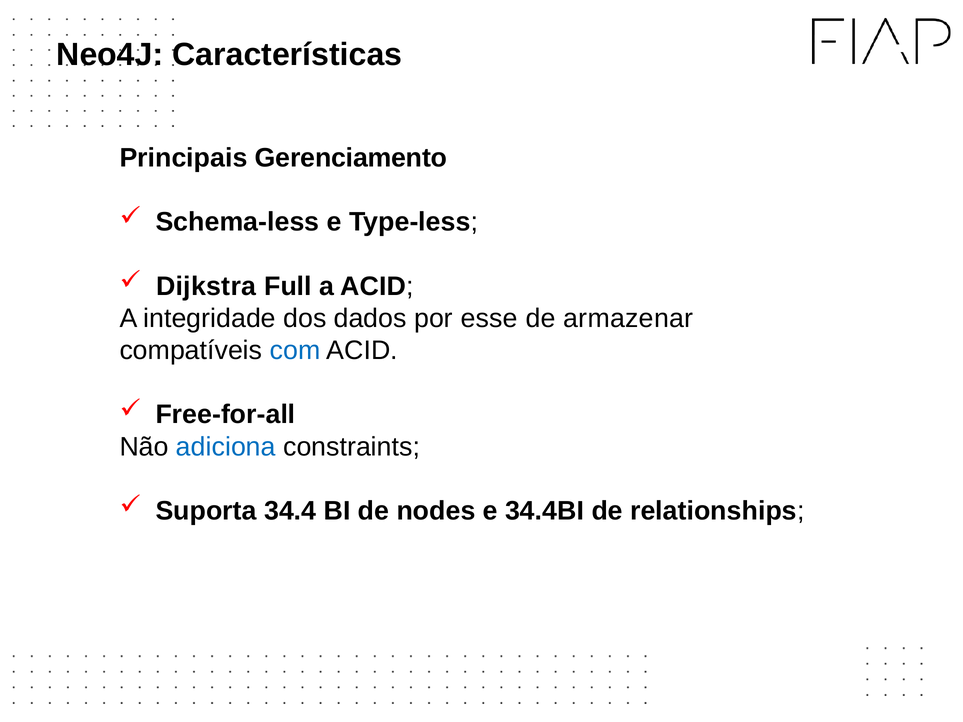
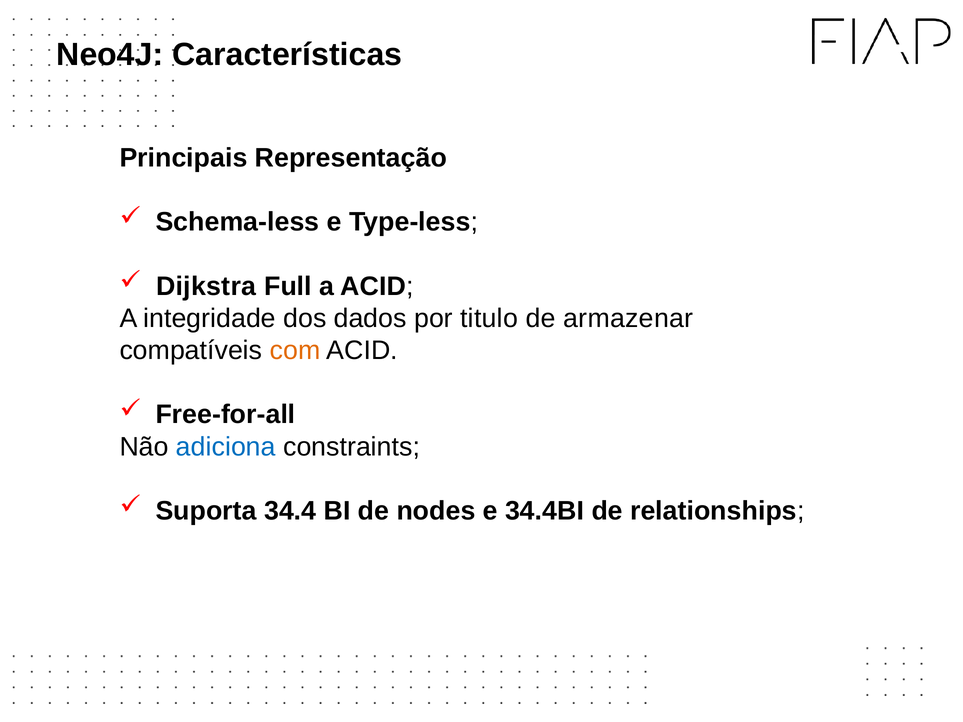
Gerenciamento: Gerenciamento -> Representação (351, 158)
esse: esse -> titulo (489, 318)
com colour: blue -> orange (295, 351)
